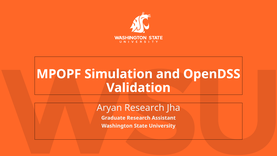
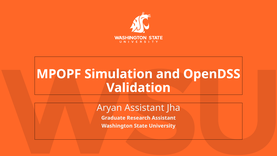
Aryan Research: Research -> Assistant (144, 108)
